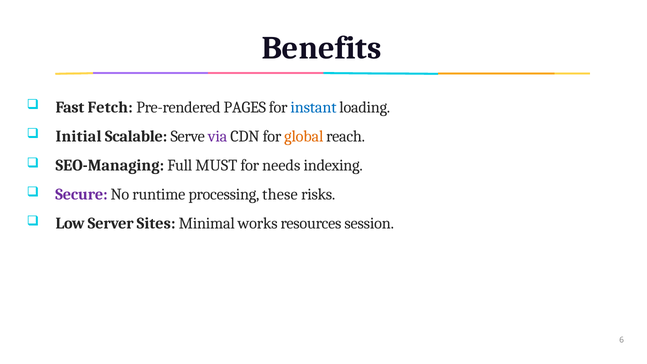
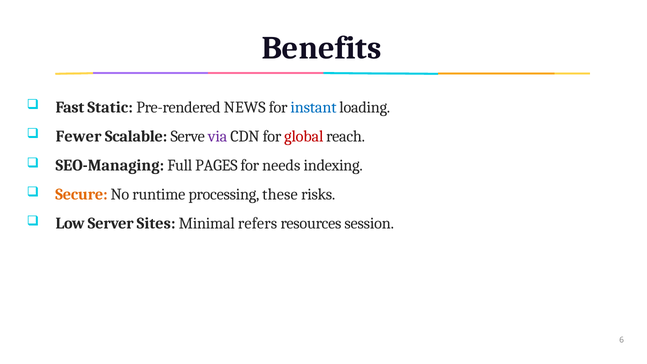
Fetch: Fetch -> Static (110, 107)
PAGES: PAGES -> NEWS (245, 107)
Initial: Initial -> Fewer (79, 136)
global colour: orange -> red (304, 136)
MUST: MUST -> PAGES (216, 165)
Secure colour: purple -> orange (81, 194)
works: works -> refers (258, 224)
